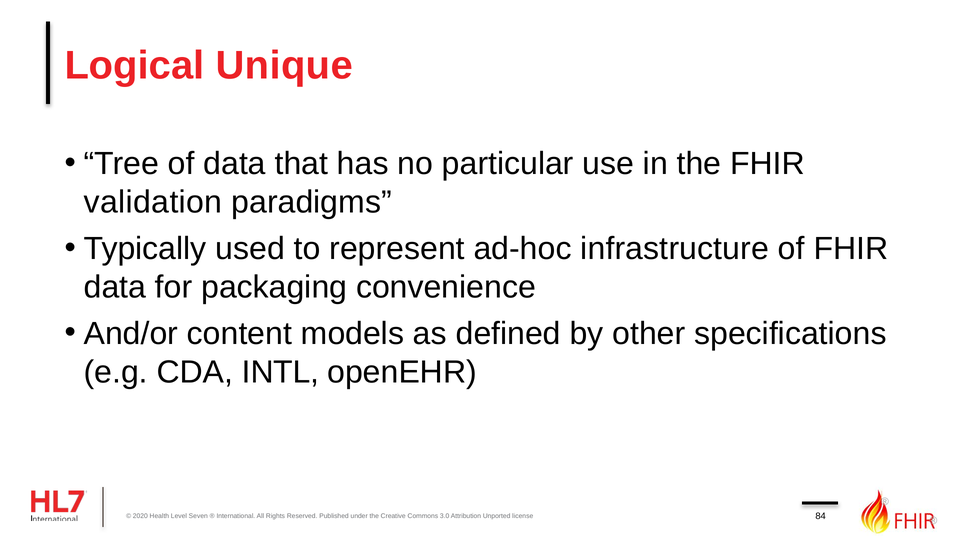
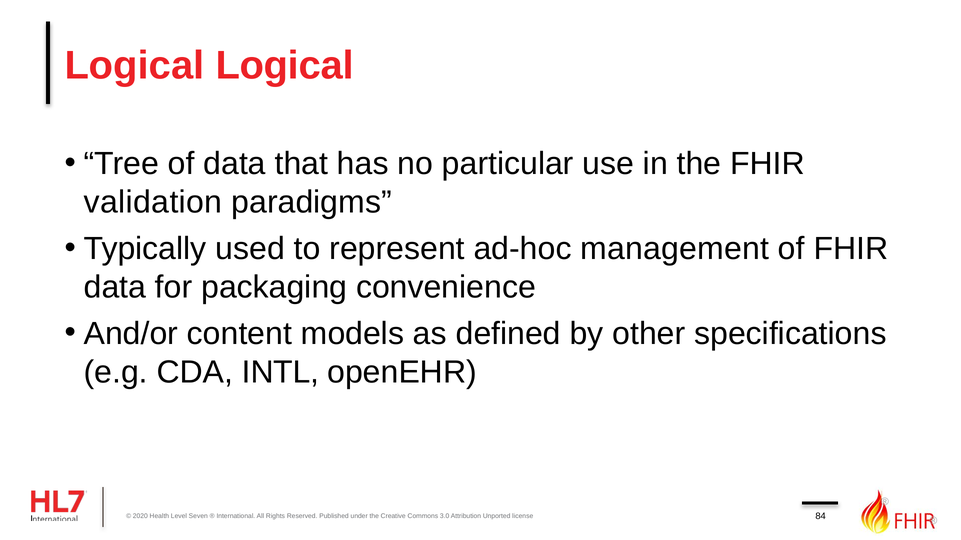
Logical Unique: Unique -> Logical (285, 66)
infrastructure: infrastructure -> management (675, 249)
